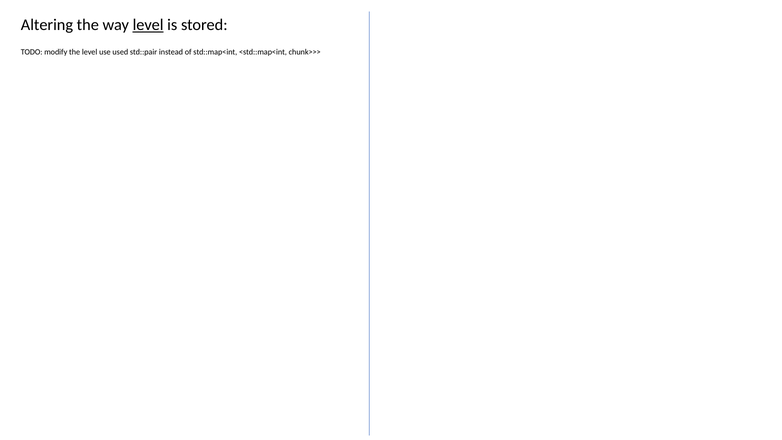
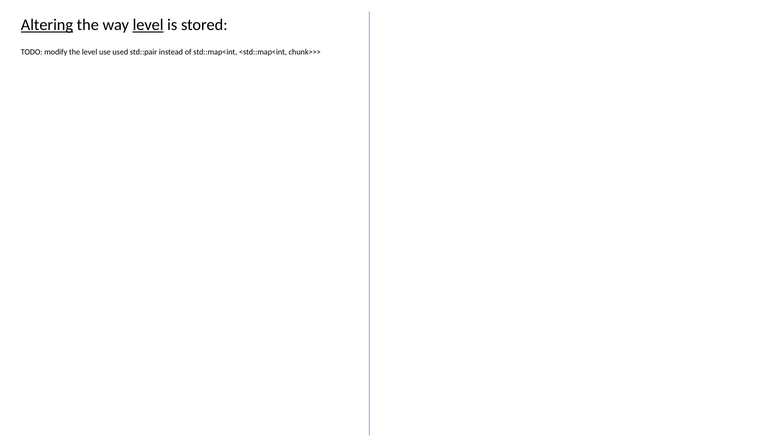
Altering underline: none -> present (47, 25)
